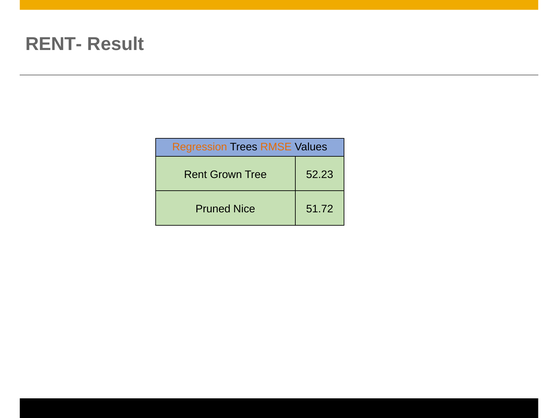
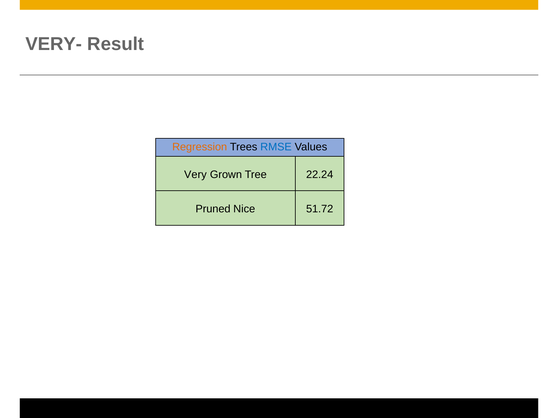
RENT-: RENT- -> VERY- (54, 44)
RMSE colour: orange -> blue (276, 147)
Rent: Rent -> Very (195, 175)
52.23: 52.23 -> 22.24 (320, 175)
